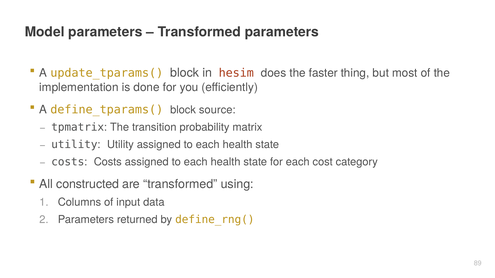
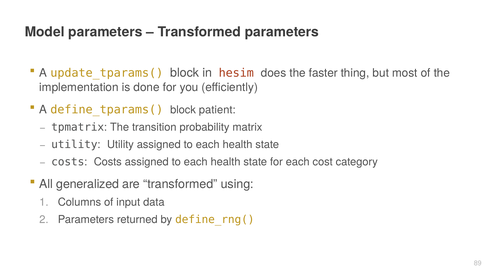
source: source -> patient (217, 110)
constructed: constructed -> generalized (88, 184)
